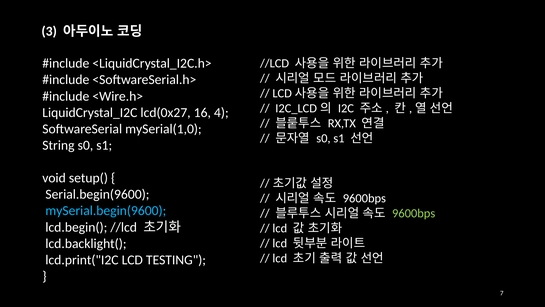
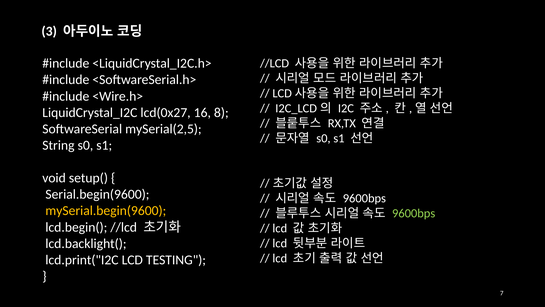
4: 4 -> 8 (221, 112)
mySerial(1,0: mySerial(1,0 -> mySerial(2,5 (163, 129)
mySerial.begin(9600 colour: light blue -> yellow (106, 211)
